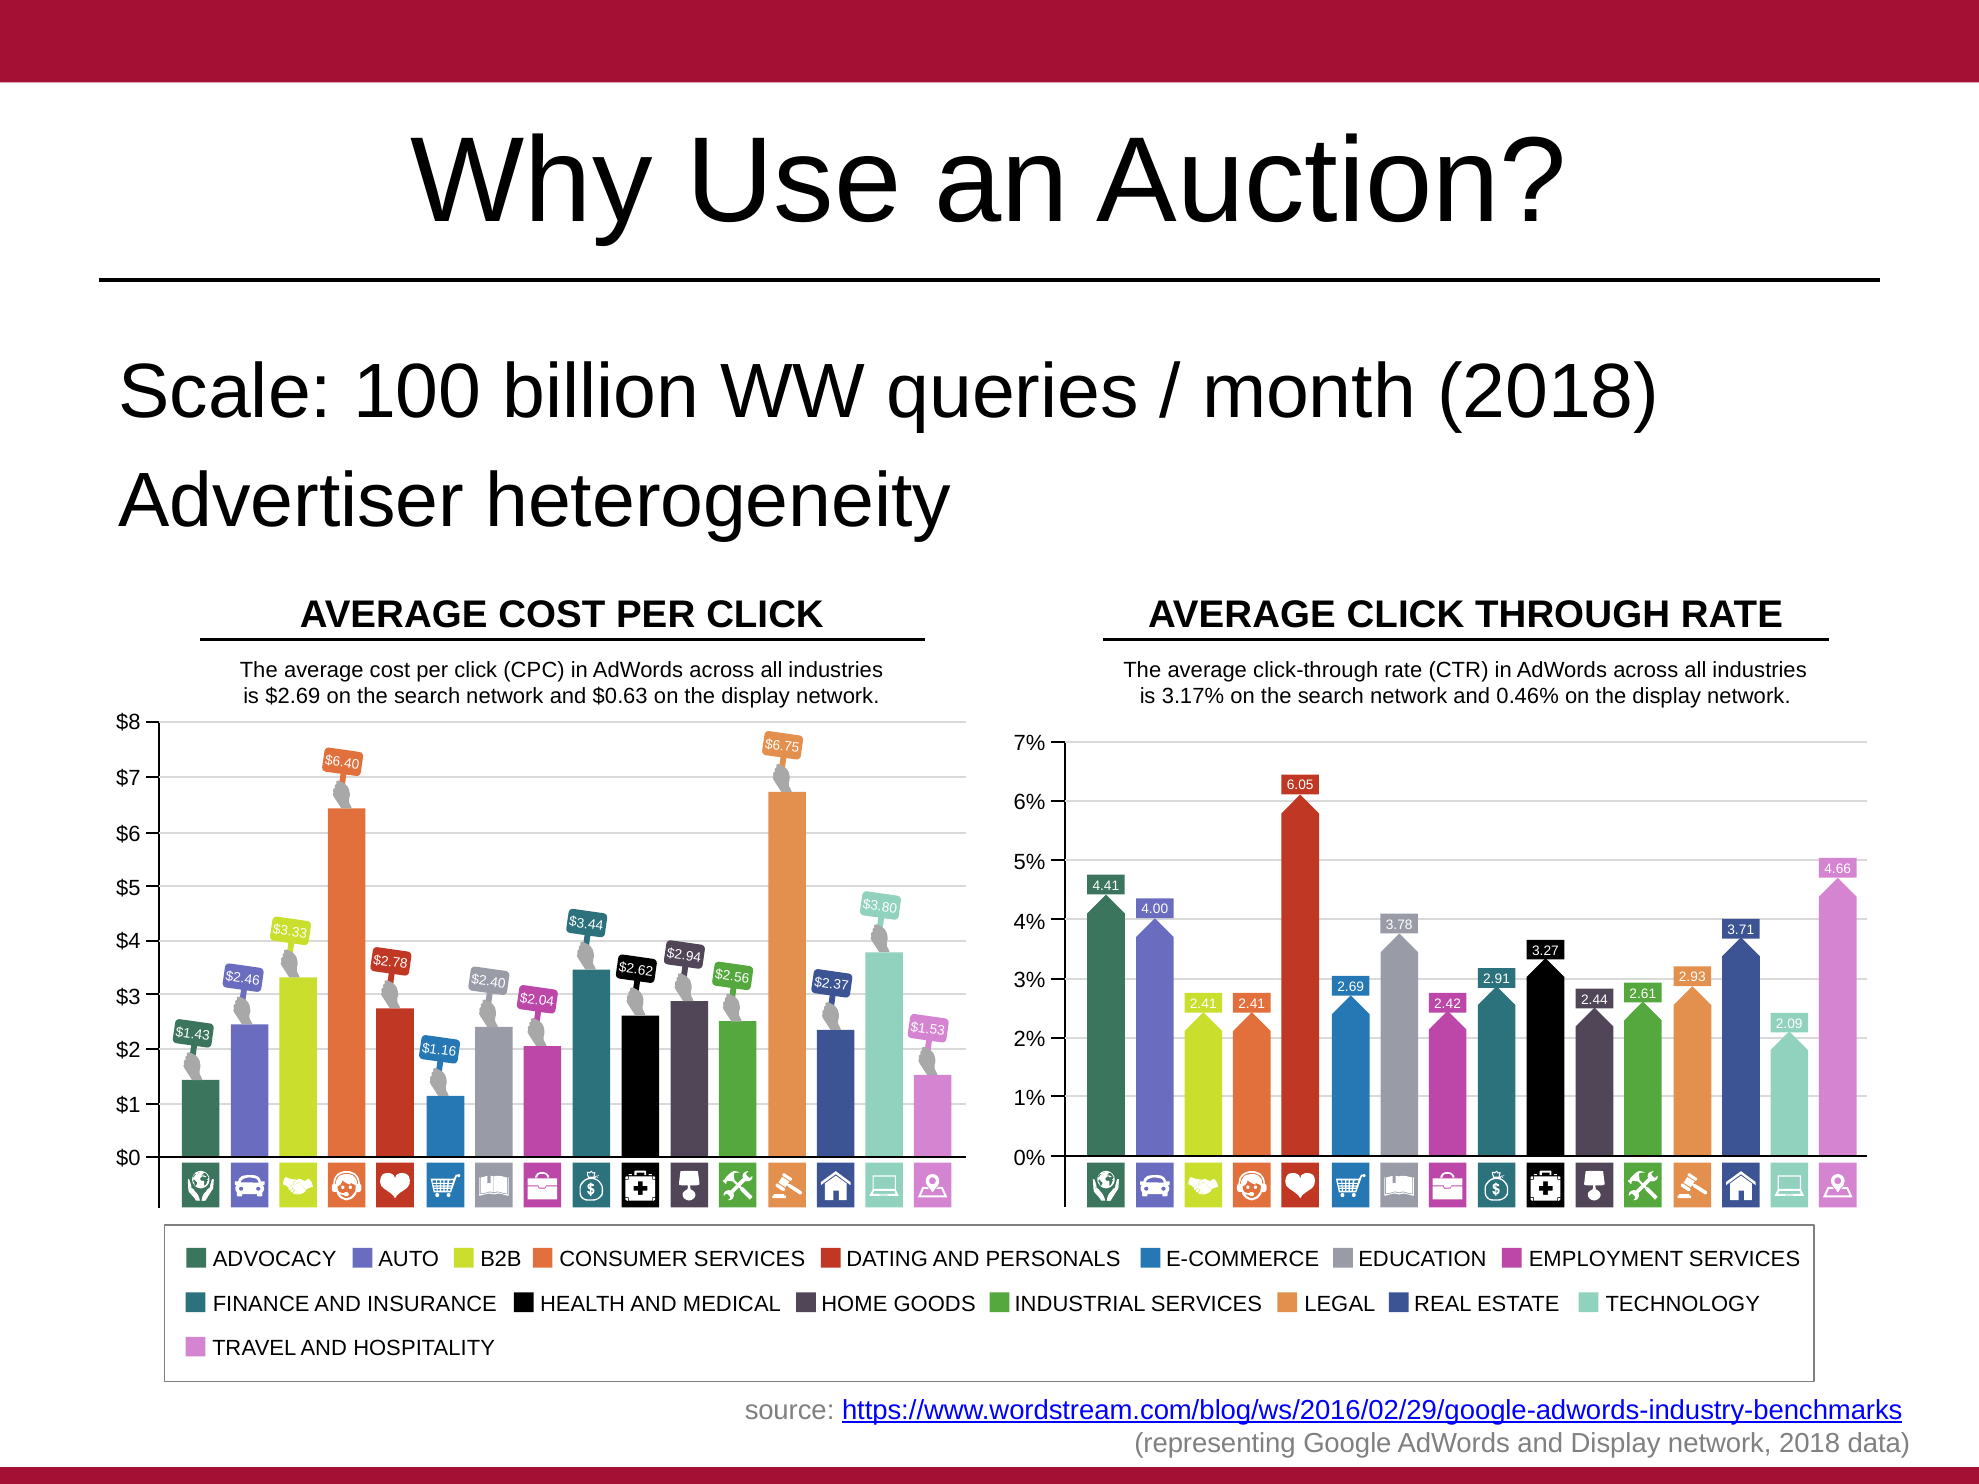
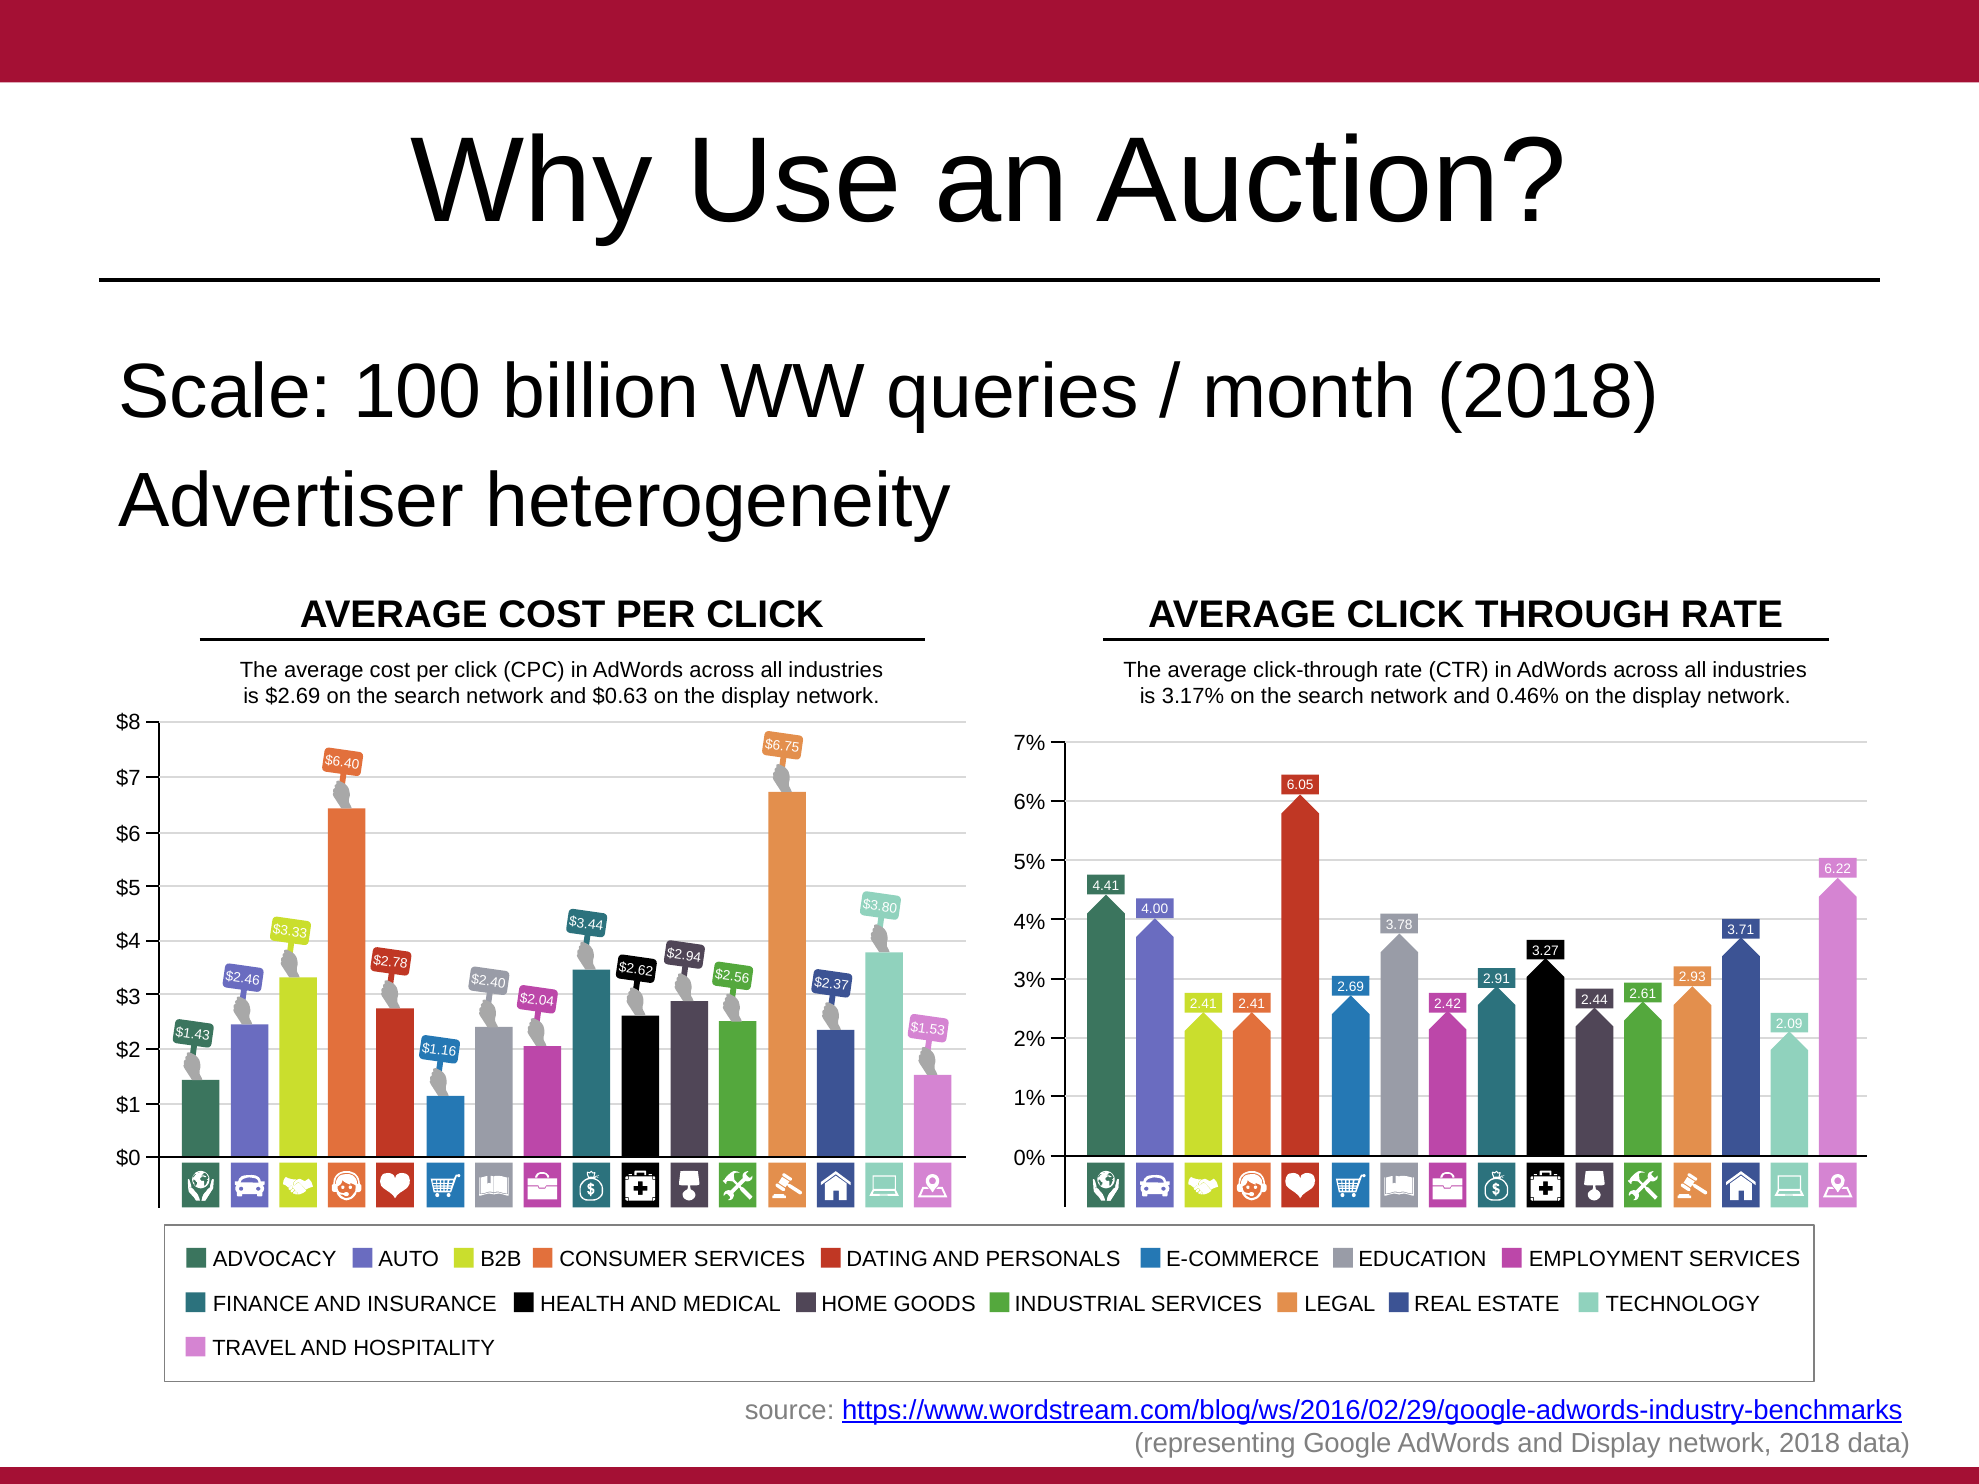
4.66: 4.66 -> 6.22 (1838, 869)
